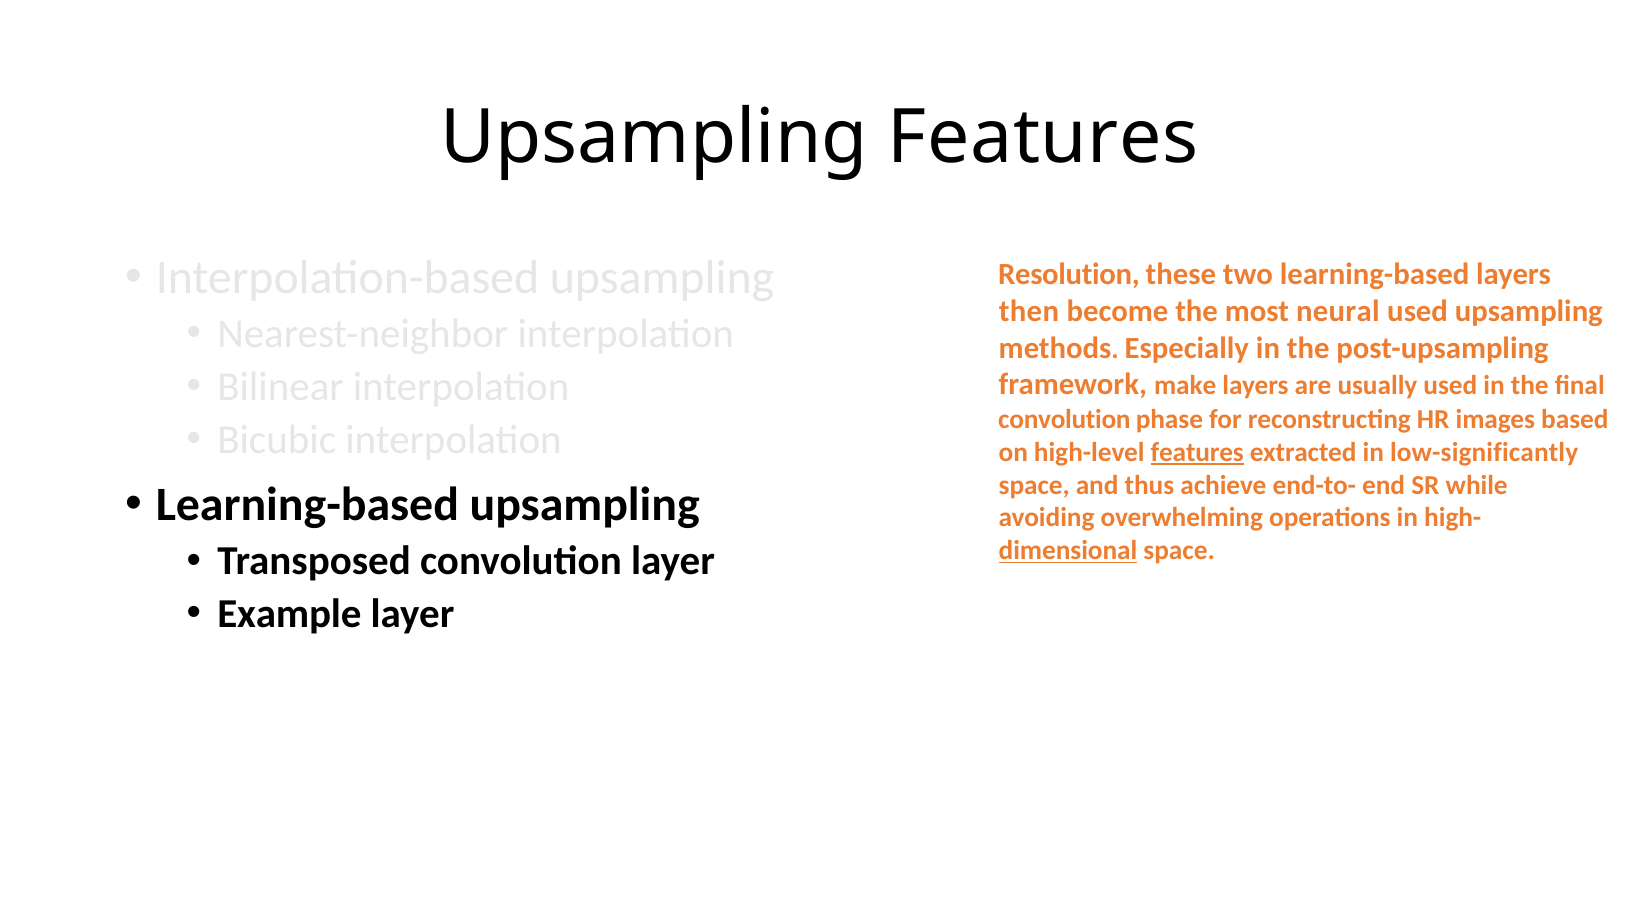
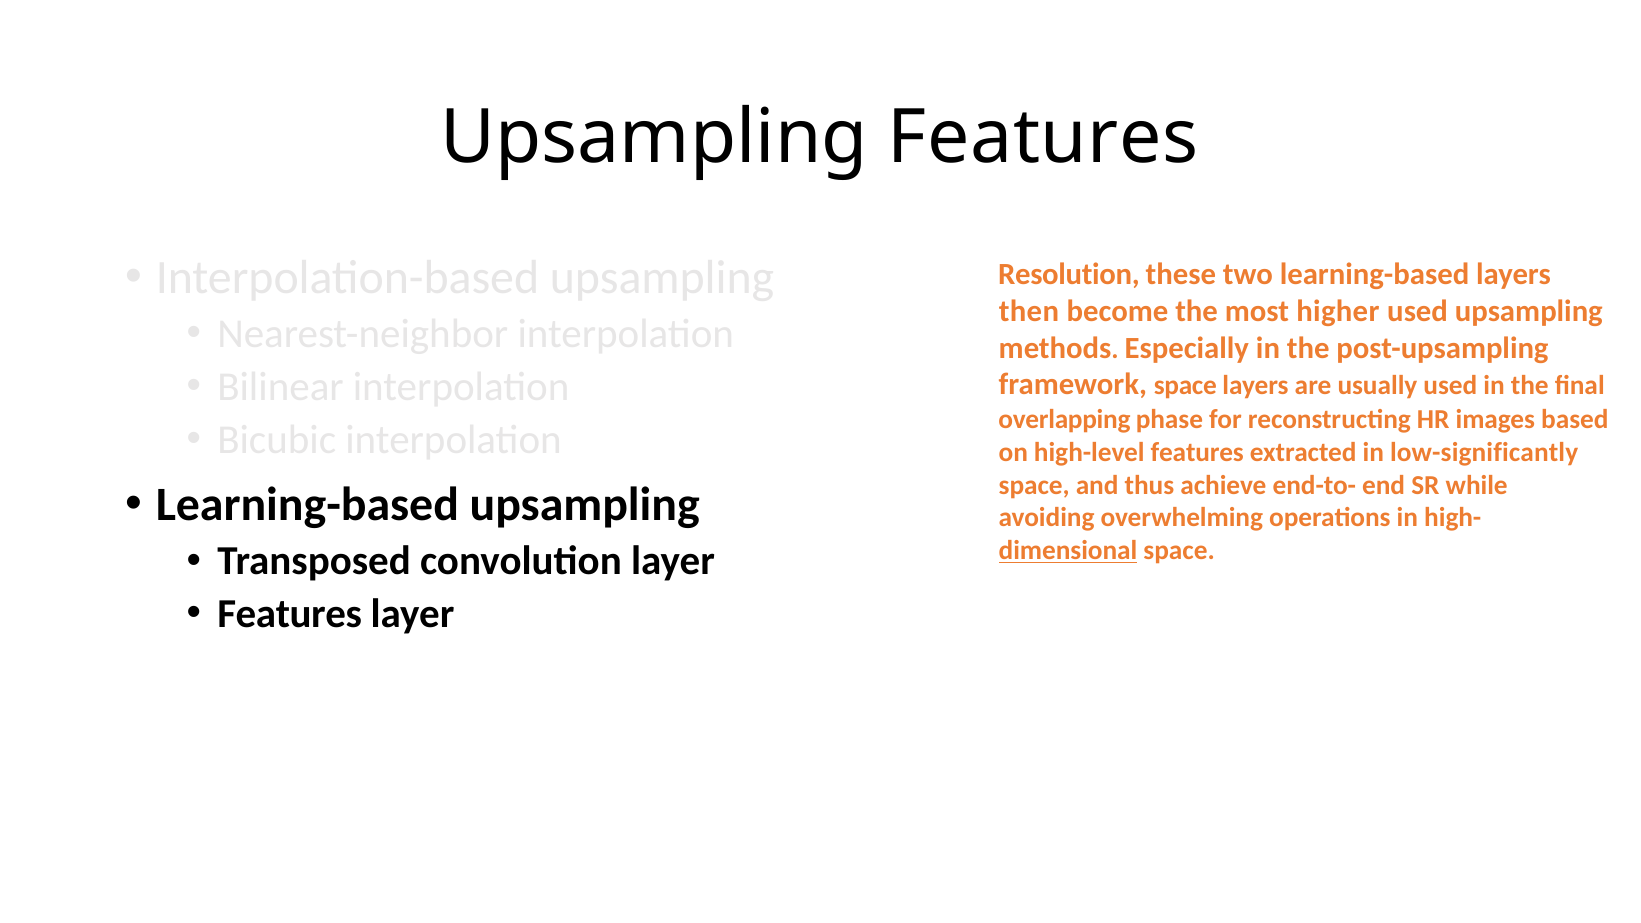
neural: neural -> higher (1338, 311)
framework make: make -> space (1185, 386)
convolution: convolution -> overlapping (1064, 419)
features underline: present -> none (1197, 452)
Example: Example -> Features (290, 614)
